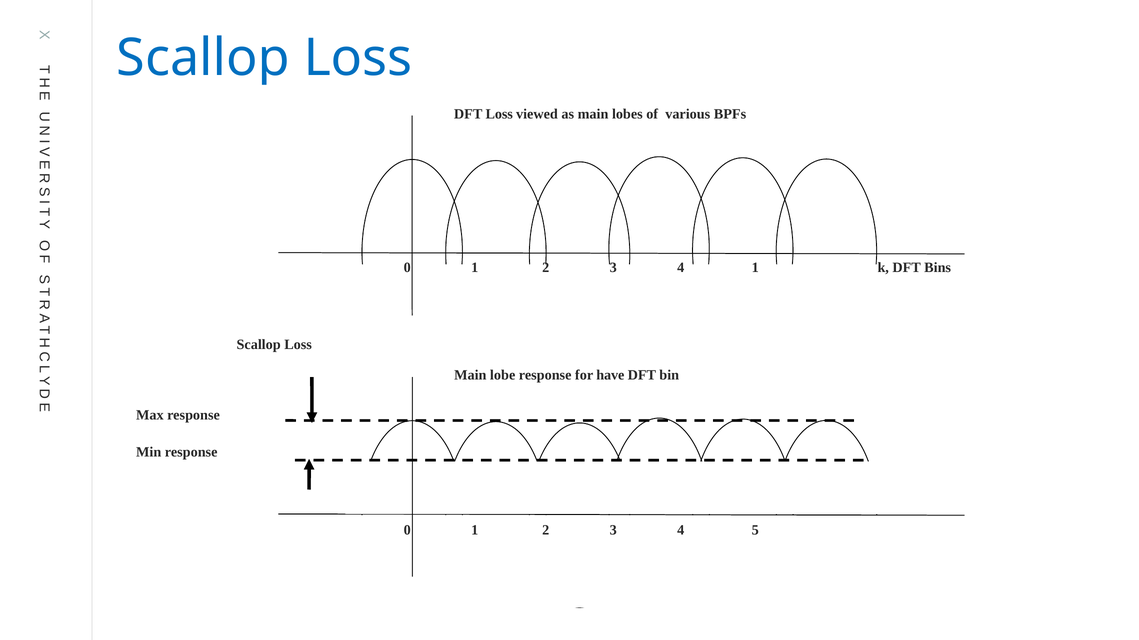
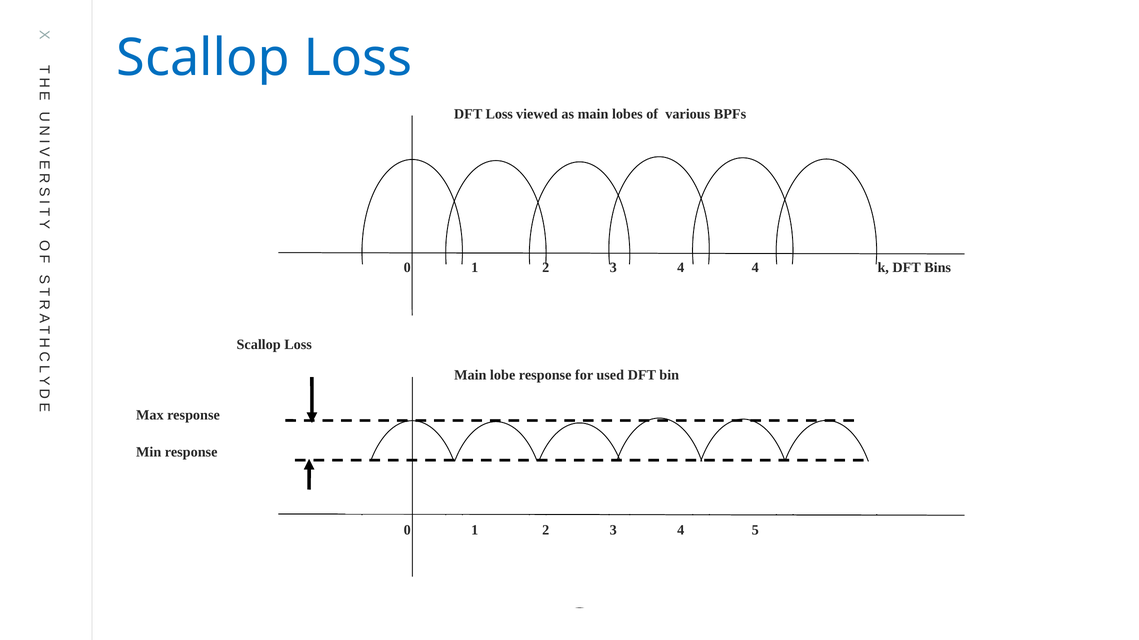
4 1: 1 -> 4 (755, 268)
have: have -> used (610, 376)
